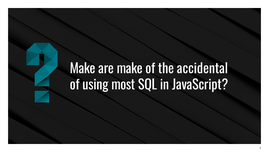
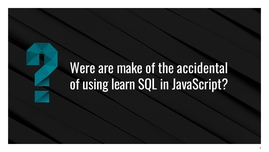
Make: Make -> Were (83, 69)
most: most -> learn (123, 85)
